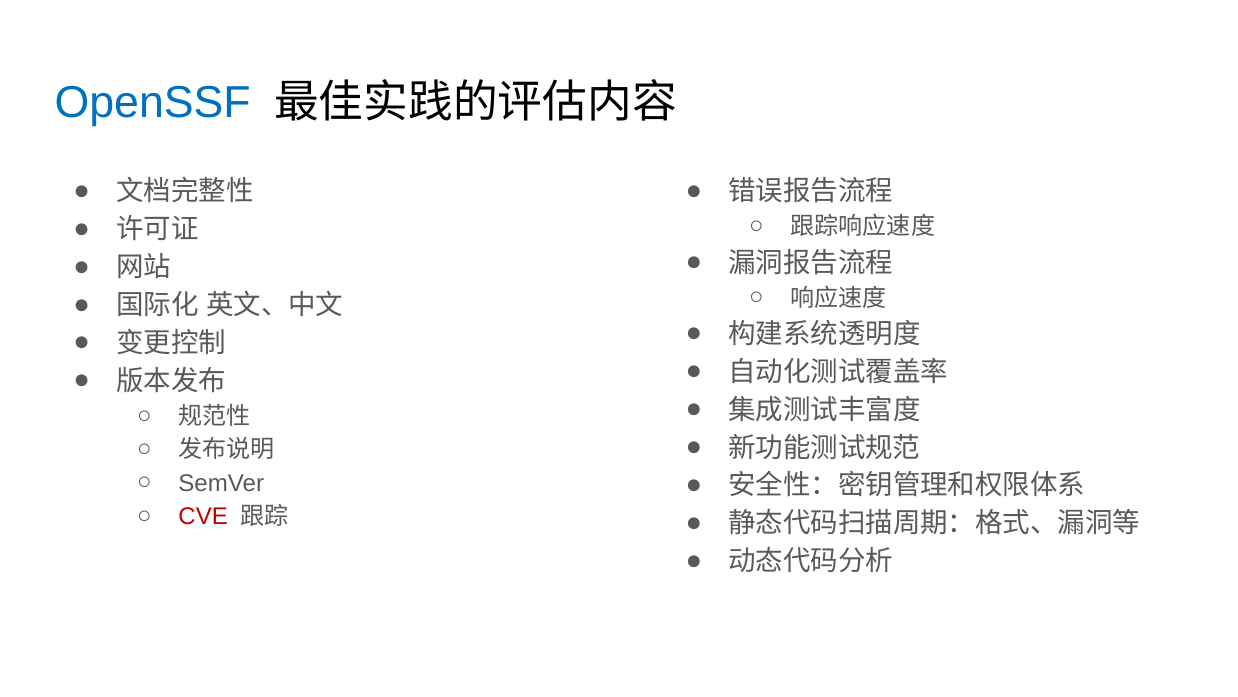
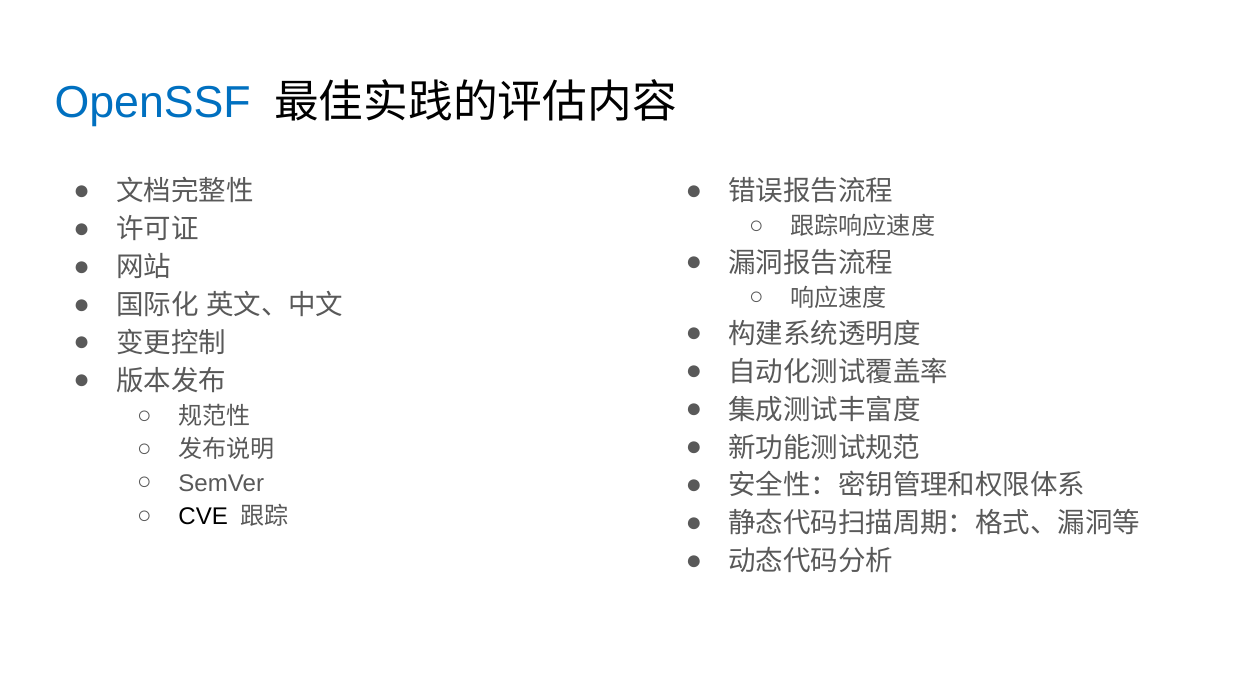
CVE colour: red -> black (203, 516)
